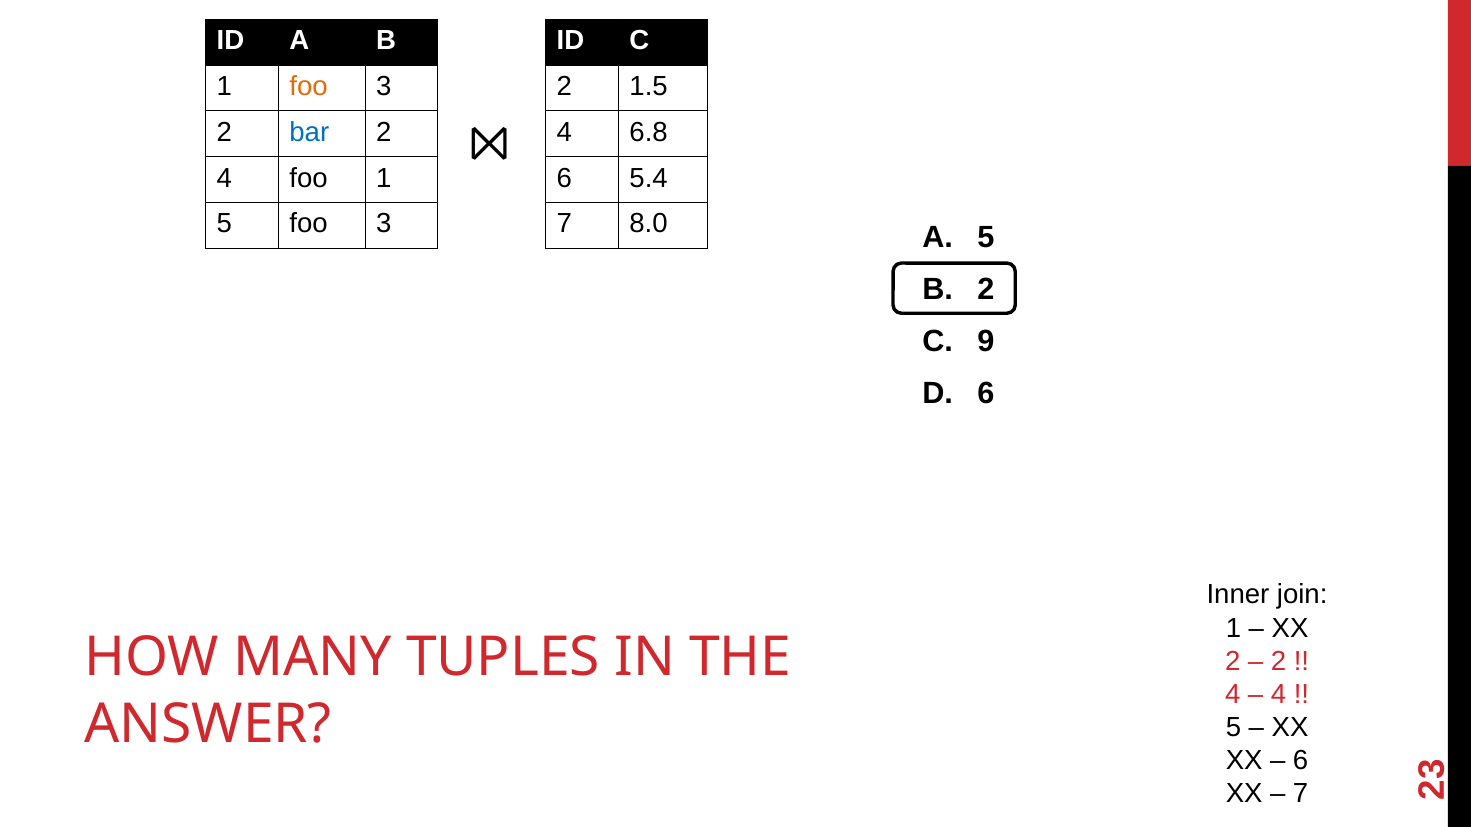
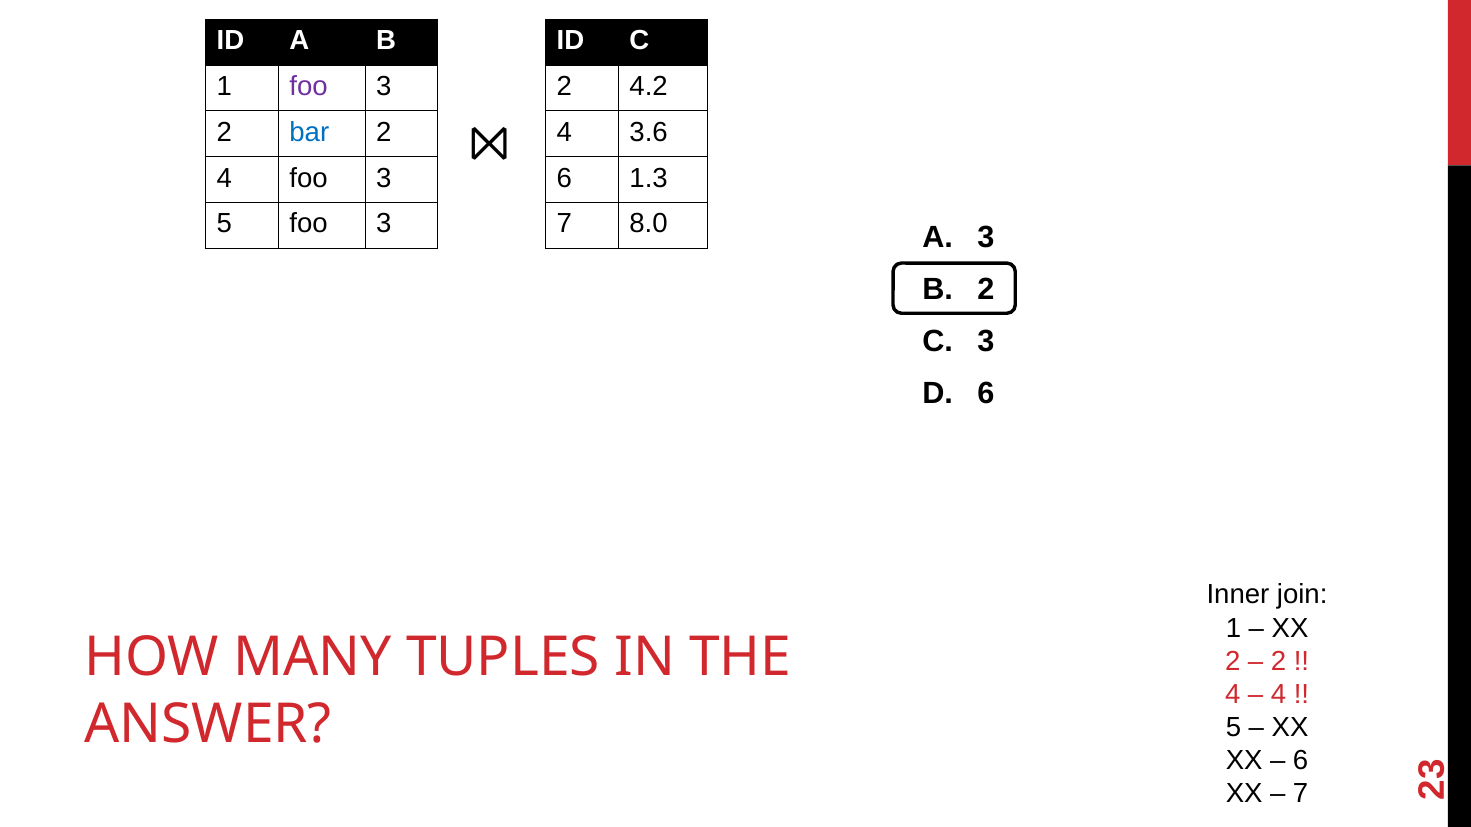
foo colour: orange -> purple (309, 87)
1.5: 1.5 -> 4.2 (649, 87)
6.8: 6.8 -> 3.6 (649, 132)
4 foo 1: 1 -> 3 (384, 178)
5.4: 5.4 -> 1.3 (649, 178)
A 5: 5 -> 3 (986, 237)
C 9: 9 -> 3 (986, 342)
